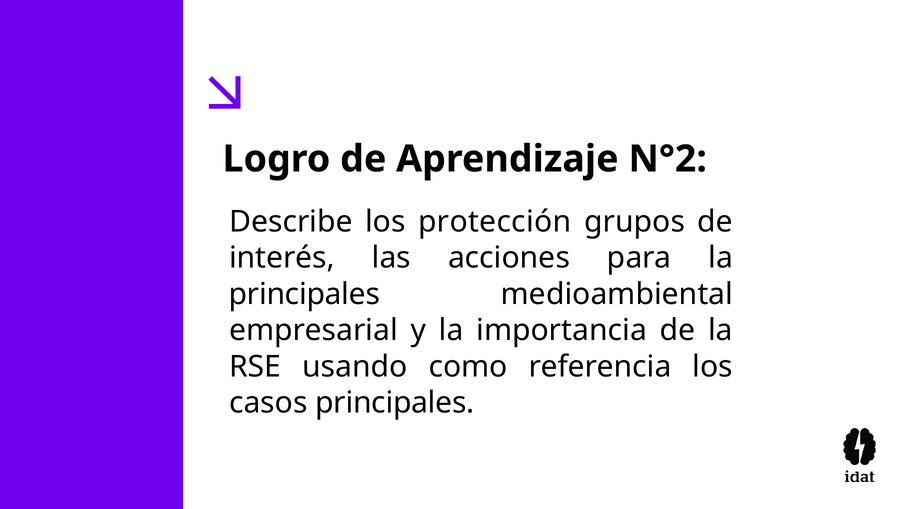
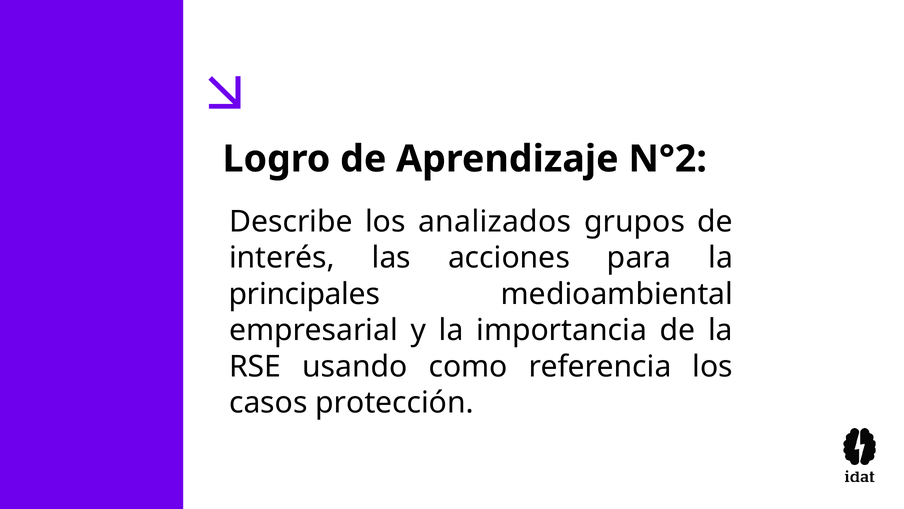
protección: protección -> analizados (495, 222)
casos principales: principales -> protección (395, 402)
